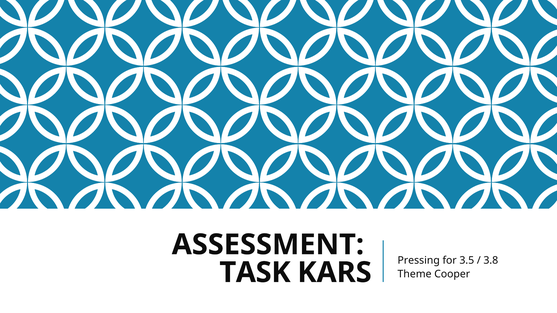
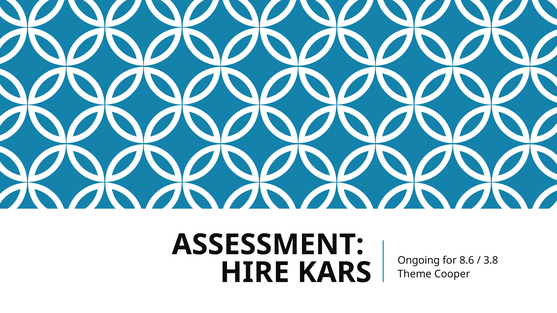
Pressing: Pressing -> Ongoing (419, 261)
3.5: 3.5 -> 8.6 (467, 261)
TASK: TASK -> HIRE (255, 273)
